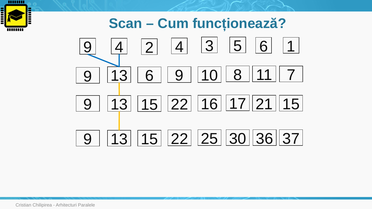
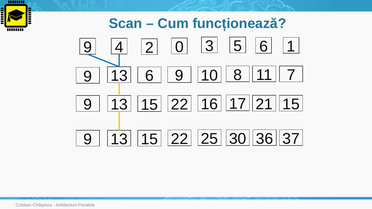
2 4: 4 -> 0 (179, 47)
